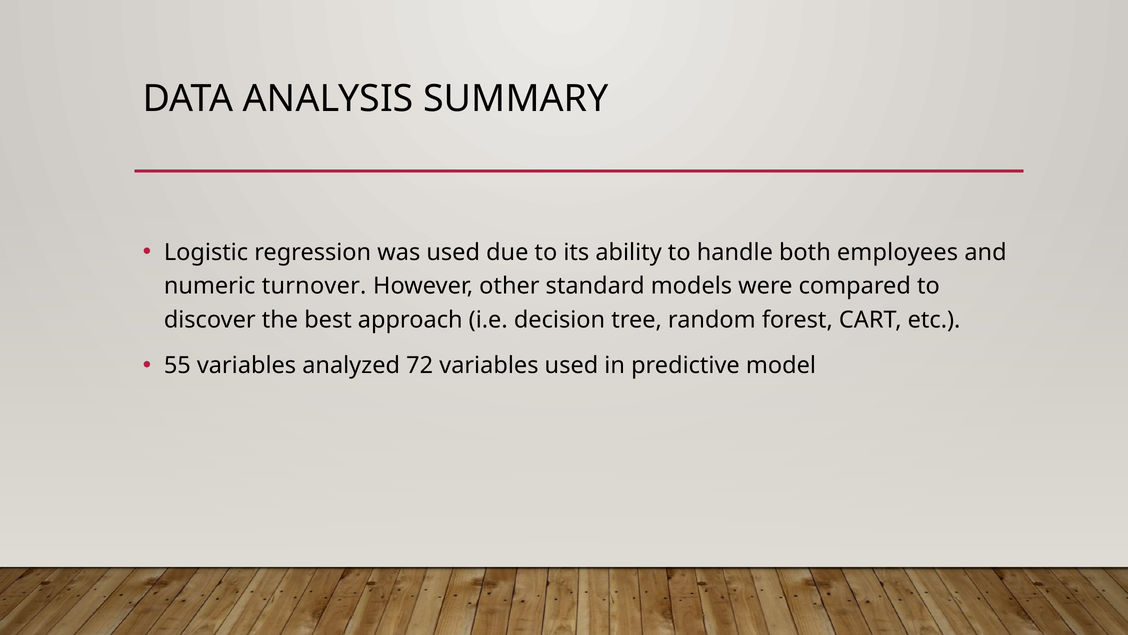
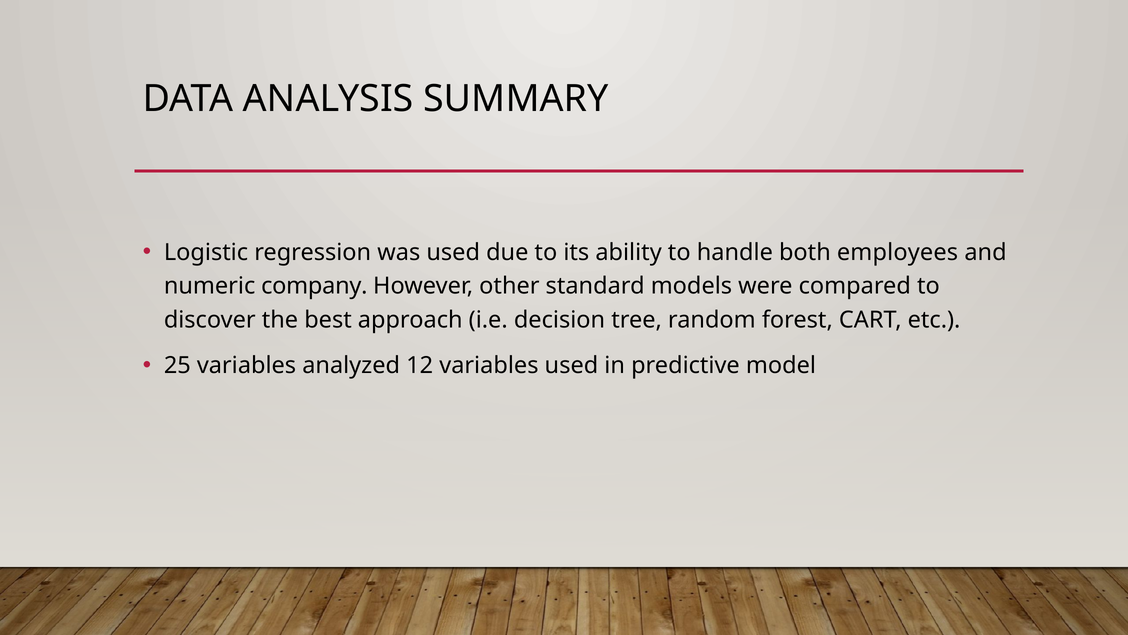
turnover: turnover -> company (314, 286)
55: 55 -> 25 (177, 365)
72: 72 -> 12 (420, 365)
